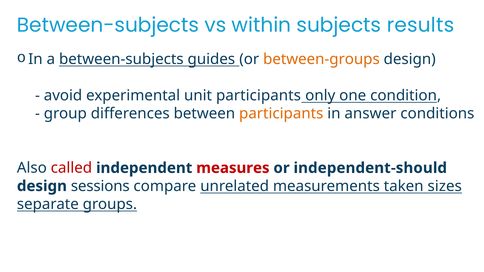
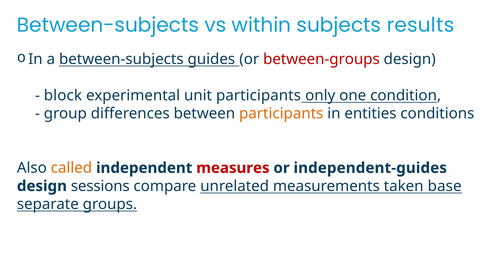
between-groups colour: orange -> red (321, 59)
avoid: avoid -> block (63, 95)
answer: answer -> entities (370, 114)
called colour: red -> orange (71, 168)
independent-should: independent-should -> independent-guides (370, 168)
sizes: sizes -> base (445, 186)
